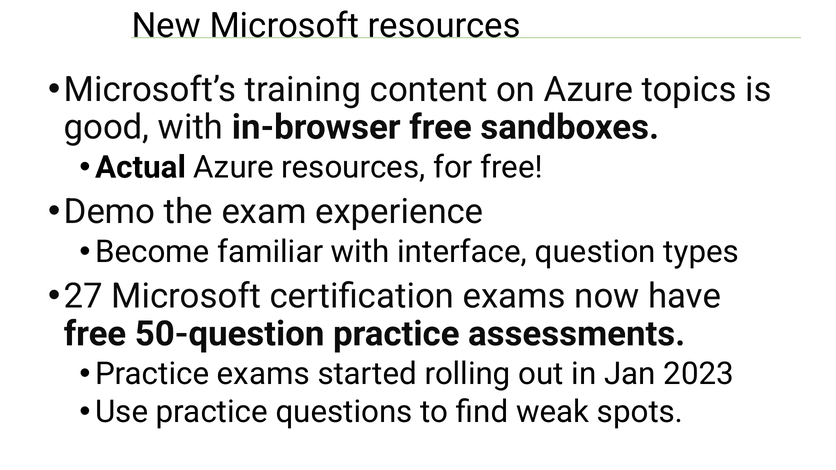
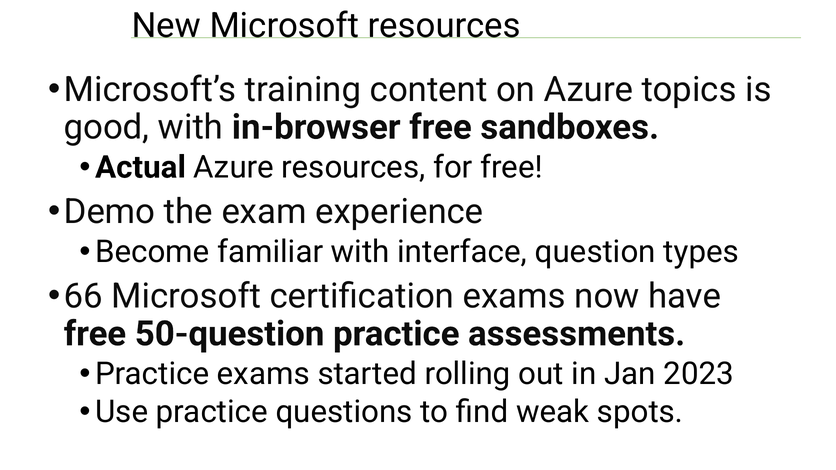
27: 27 -> 66 (83, 296)
